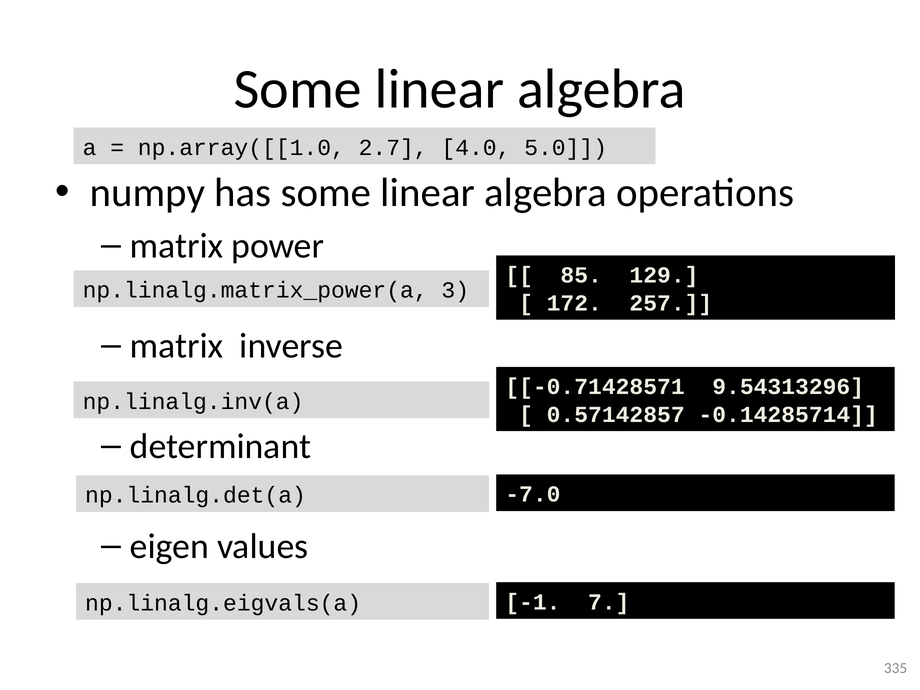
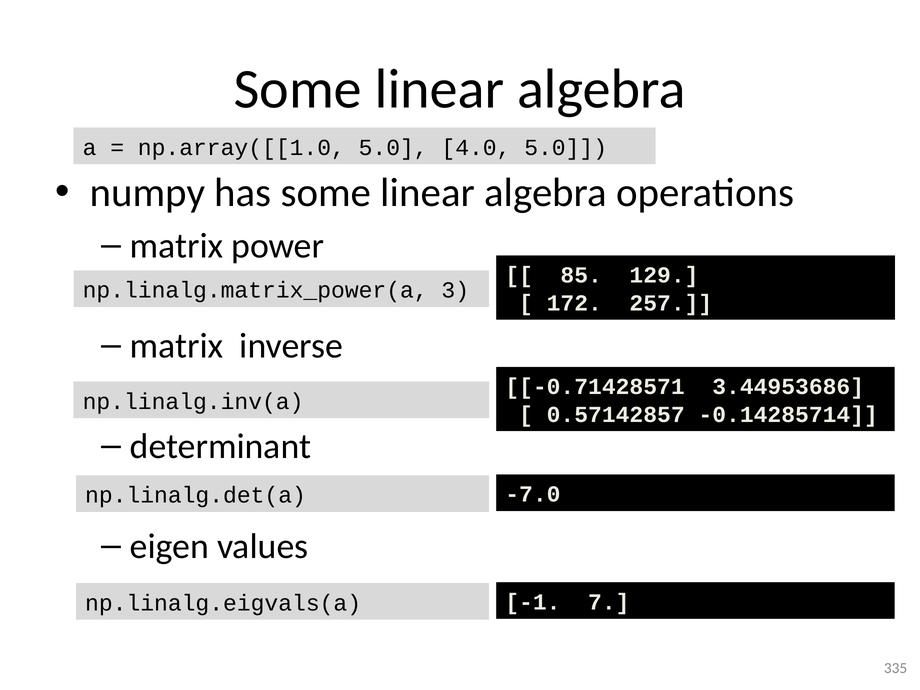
np.array([[1.0 2.7: 2.7 -> 5.0 (393, 148)
9.54313296: 9.54313296 -> 3.44953686 (788, 387)
